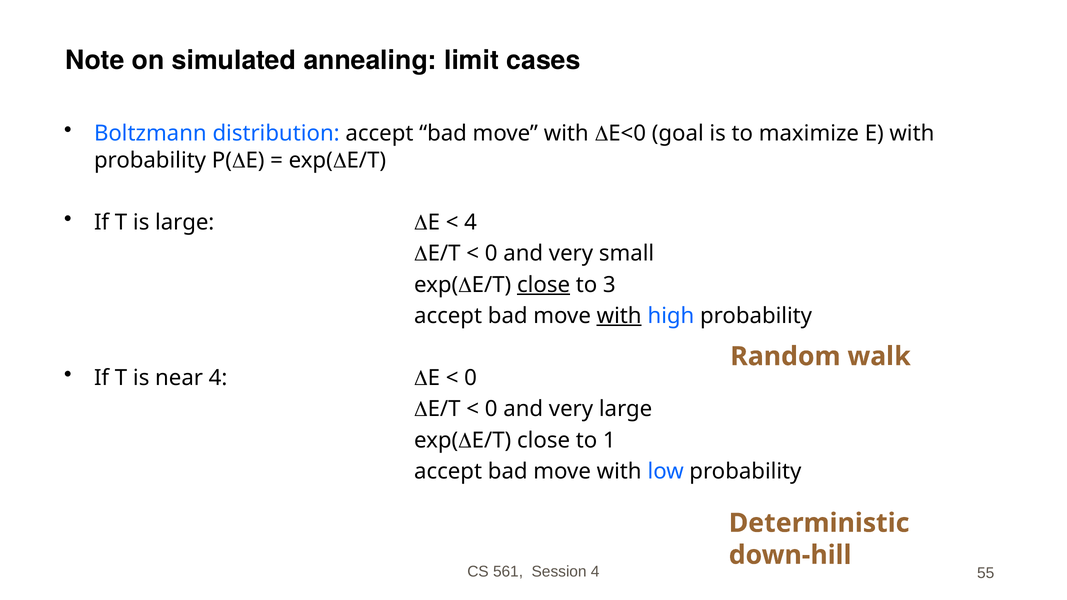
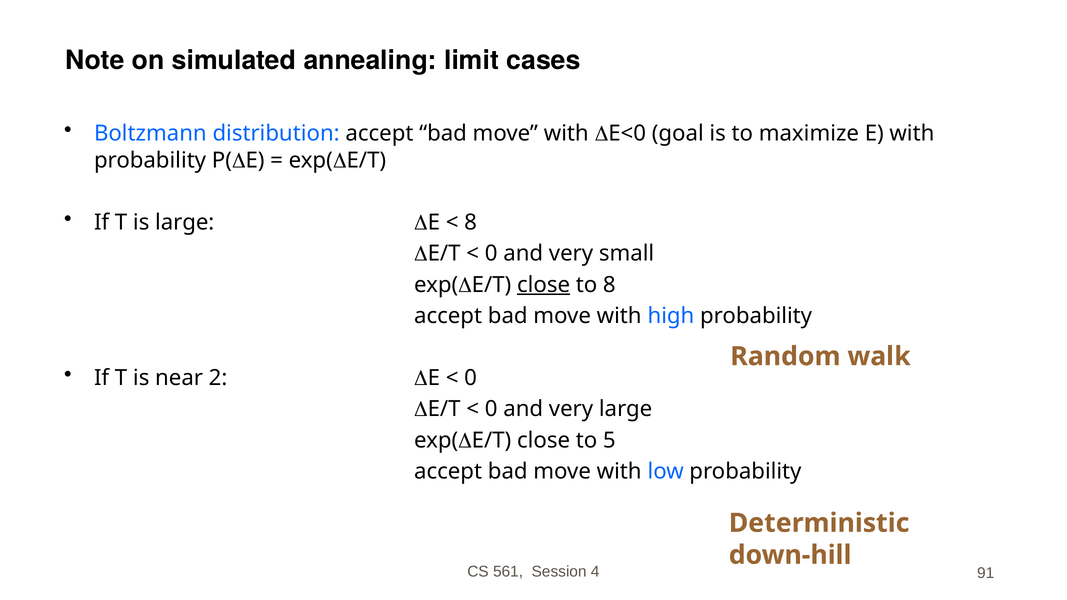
4: 4 -> 8 (471, 223)
to 3: 3 -> 8 (609, 285)
with underline: present -> none (619, 316)
near 4: 4 -> 2 (218, 378)
1: 1 -> 5 (609, 440)
55: 55 -> 91 (986, 573)
